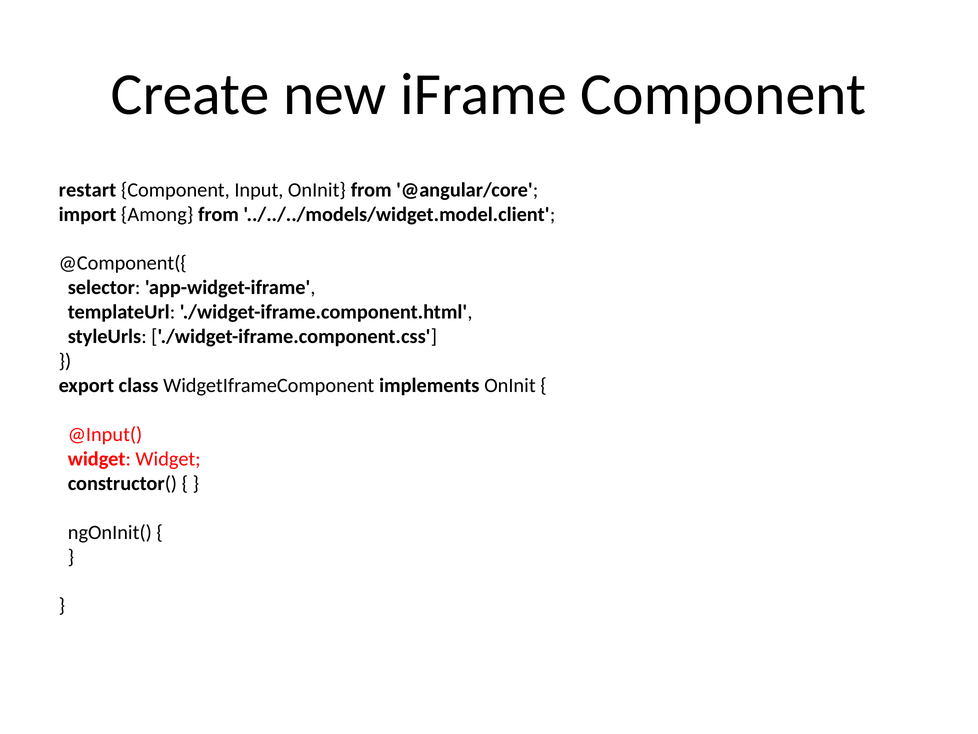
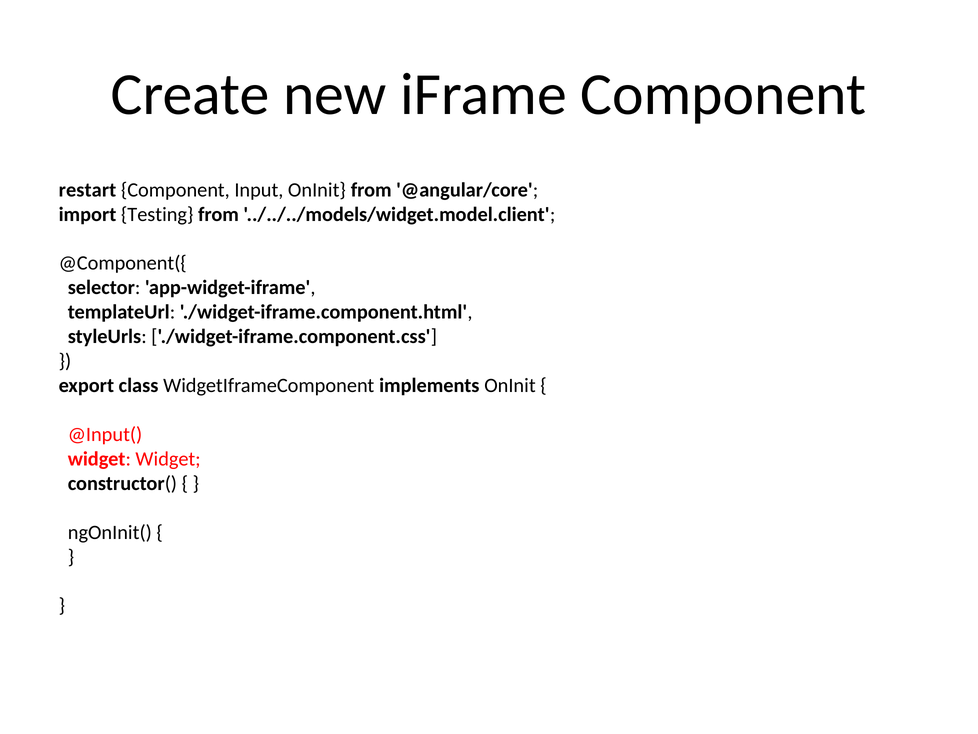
Among: Among -> Testing (157, 214)
